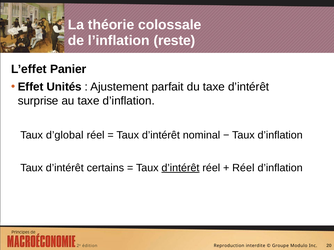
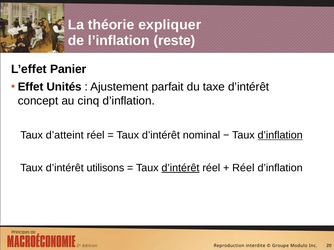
colossale: colossale -> expliquer (170, 25)
surprise: surprise -> concept (38, 101)
au taxe: taxe -> cinq (88, 101)
d’global: d’global -> d’atteint (65, 135)
d’inflation underline: none -> present (280, 135)
certains: certains -> utilisons (105, 168)
